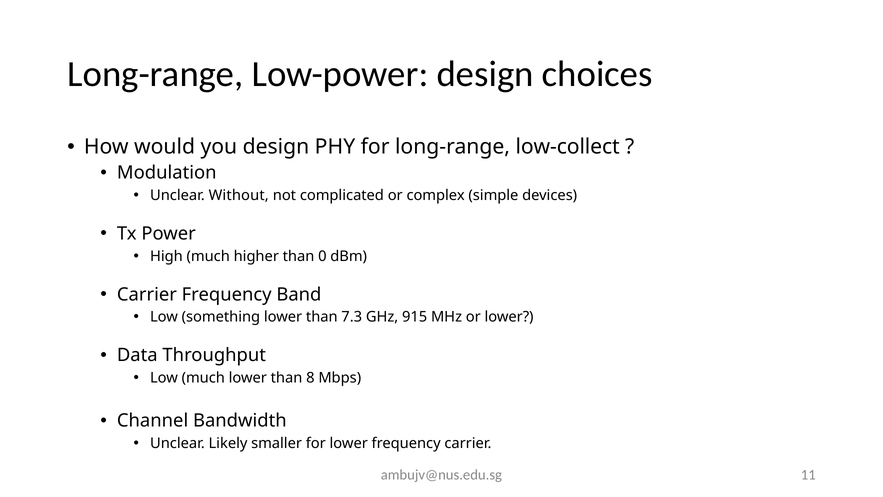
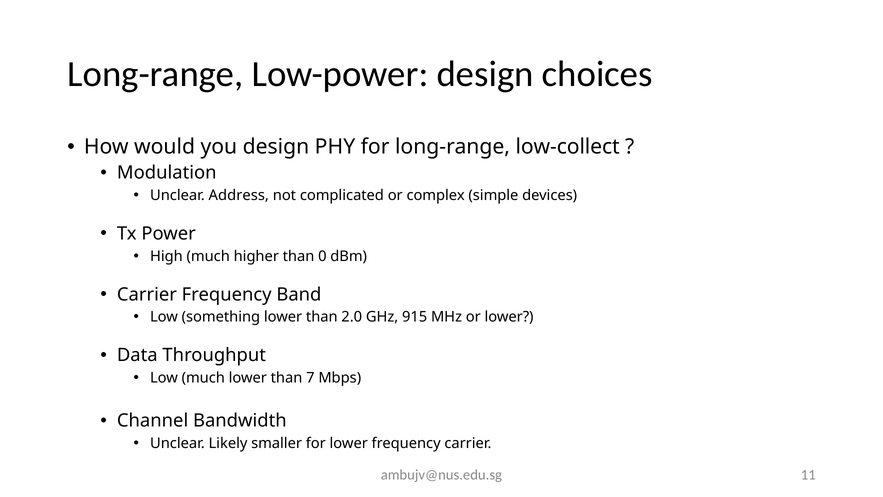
Without: Without -> Address (239, 195)
7.3: 7.3 -> 2.0 (352, 317)
8: 8 -> 7 (310, 378)
